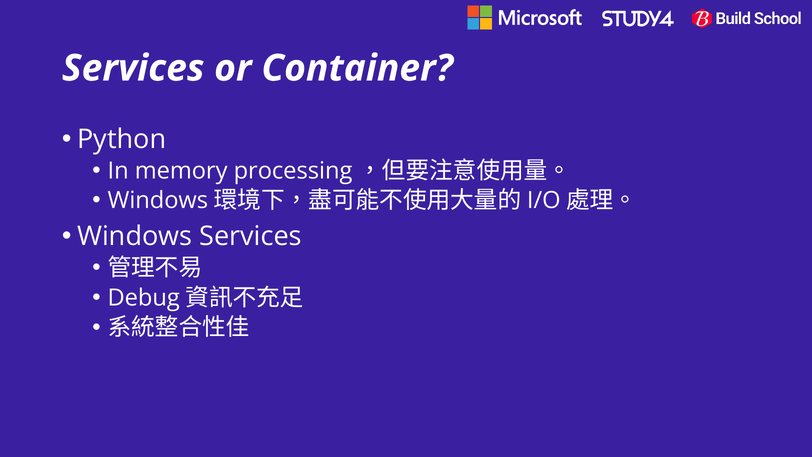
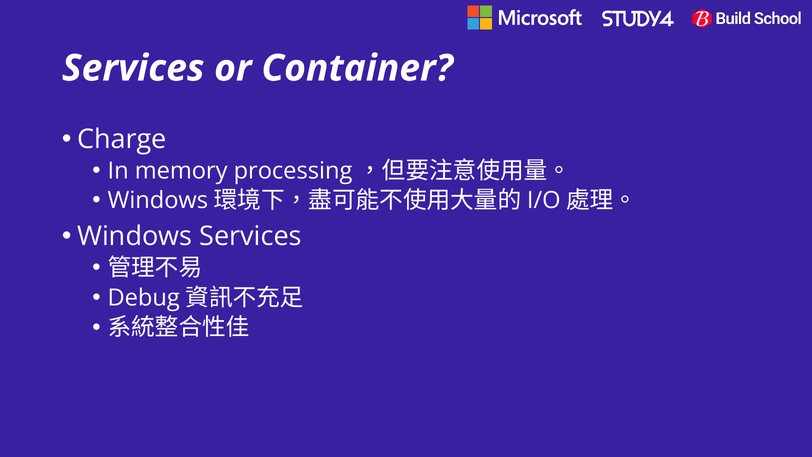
Python: Python -> Charge (122, 139)
